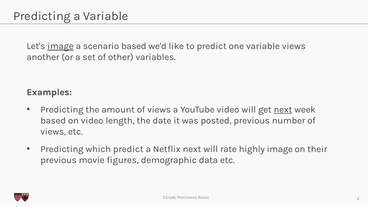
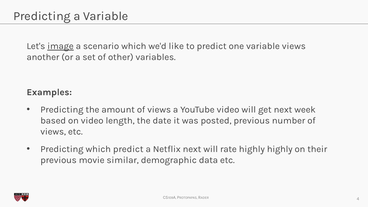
scenario based: based -> which (134, 46)
next underline: present -> none (283, 110)
highly image: image -> highly (280, 149)
figures: figures -> similar (123, 160)
